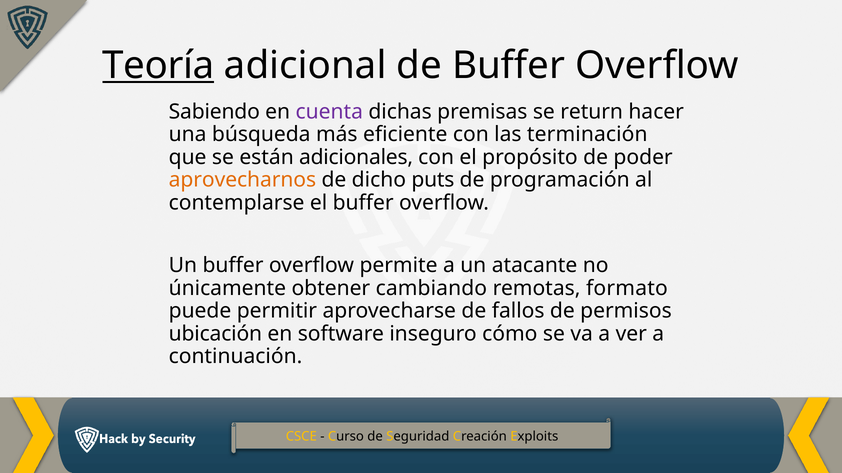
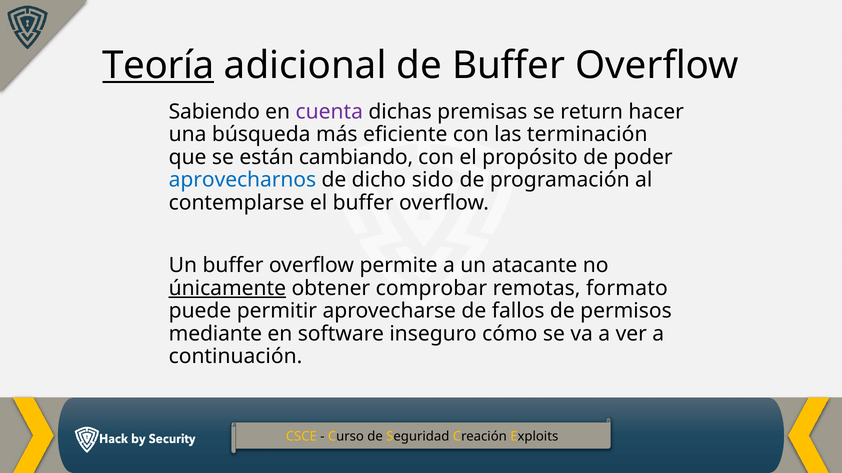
adicionales: adicionales -> cambiando (356, 157)
aprovecharnos colour: orange -> blue (242, 180)
puts: puts -> sido (433, 180)
únicamente underline: none -> present (227, 289)
cambiando: cambiando -> comprobar (431, 289)
ubicación: ubicación -> mediante (215, 334)
